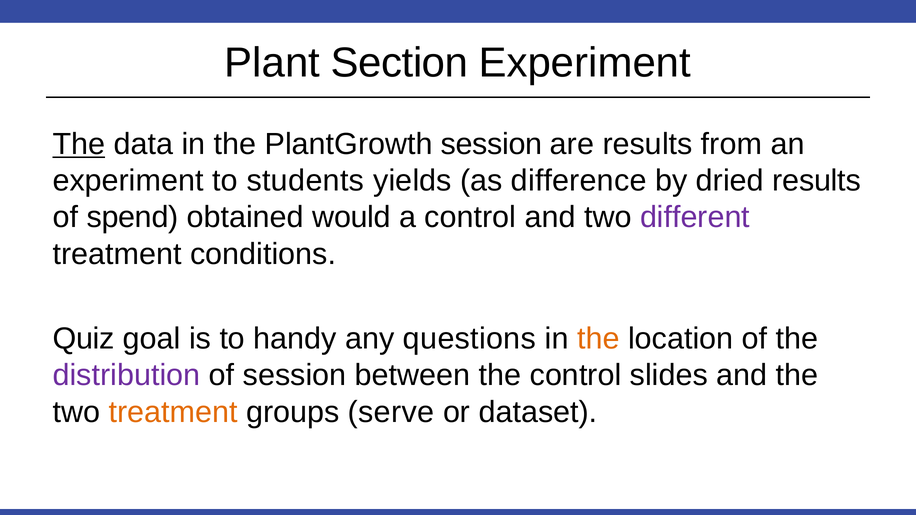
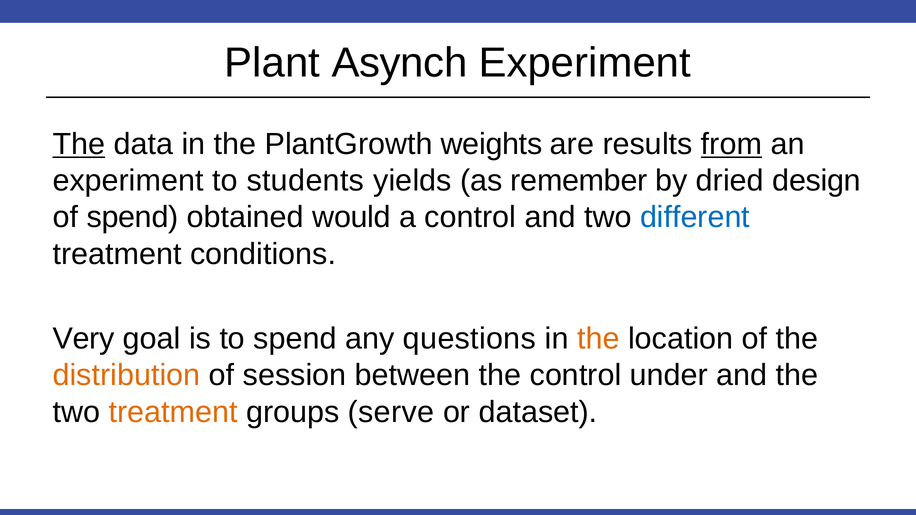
Section: Section -> Asynch (400, 63)
PlantGrowth session: session -> weights (492, 144)
from underline: none -> present (732, 144)
difference: difference -> remember (579, 181)
dried results: results -> design (817, 181)
different colour: purple -> blue (695, 217)
Quiz: Quiz -> Very (84, 339)
to handy: handy -> spend (295, 339)
distribution colour: purple -> orange (126, 375)
slides: slides -> under (669, 375)
